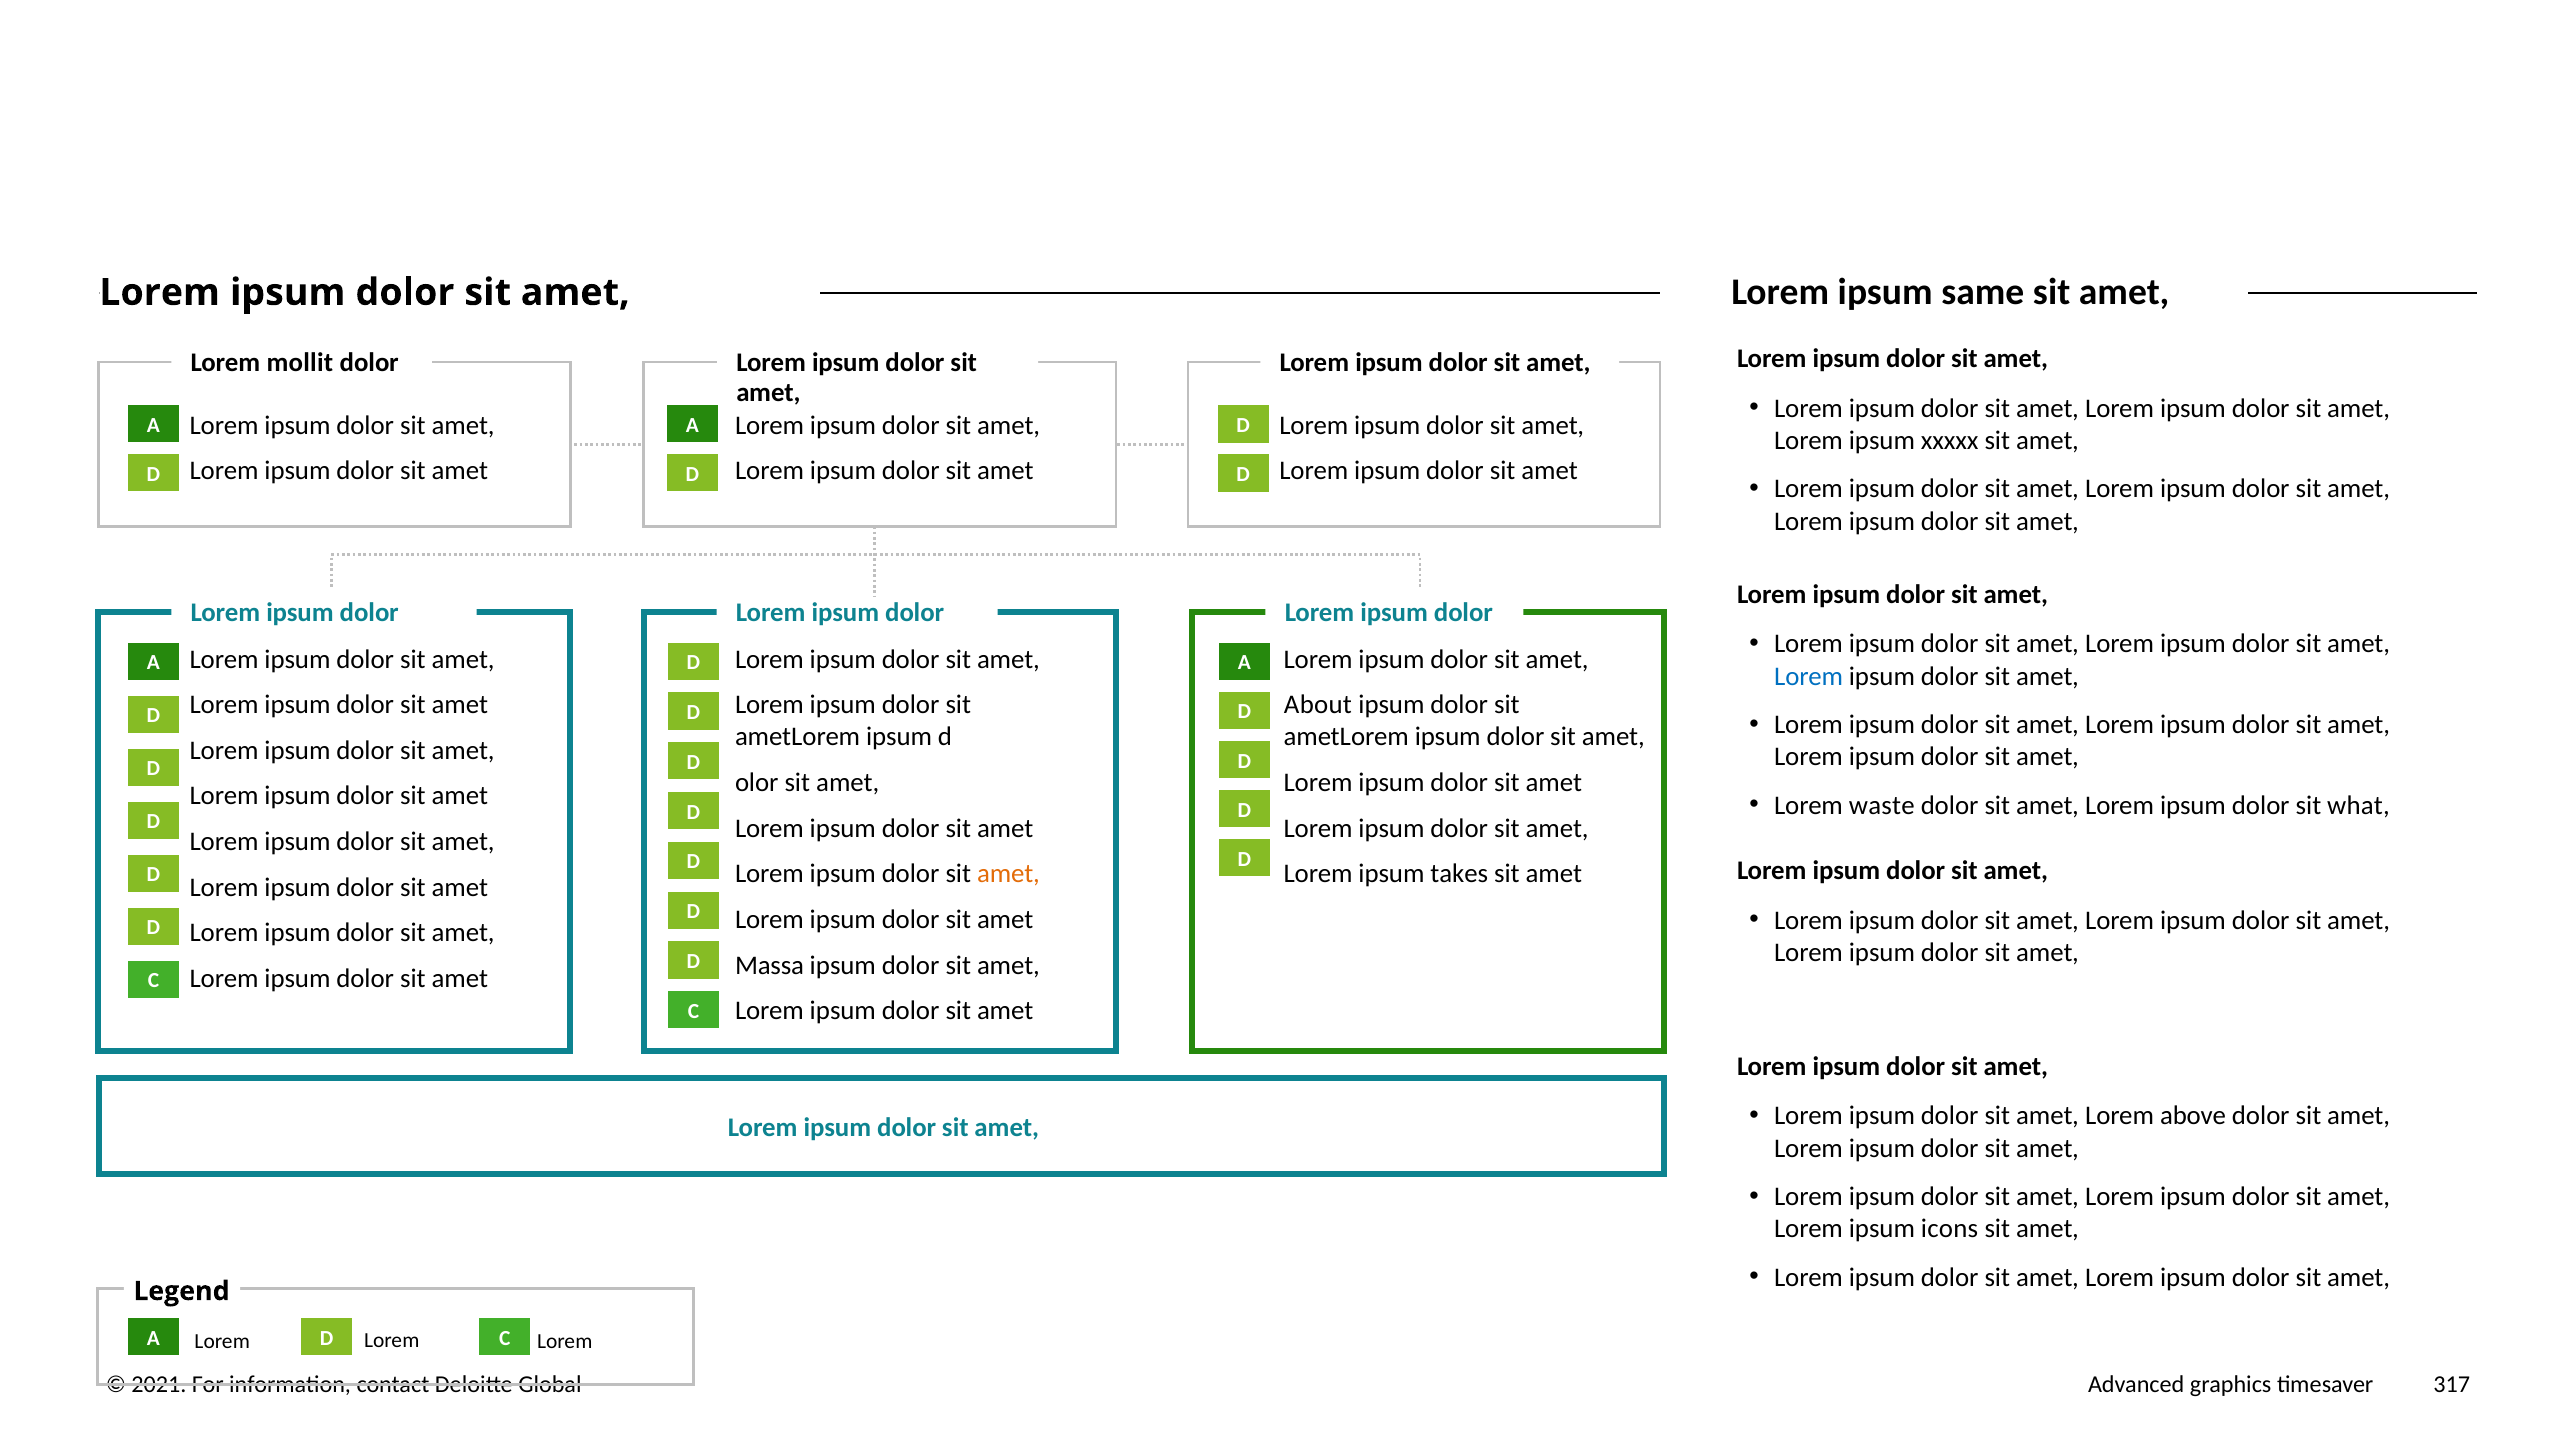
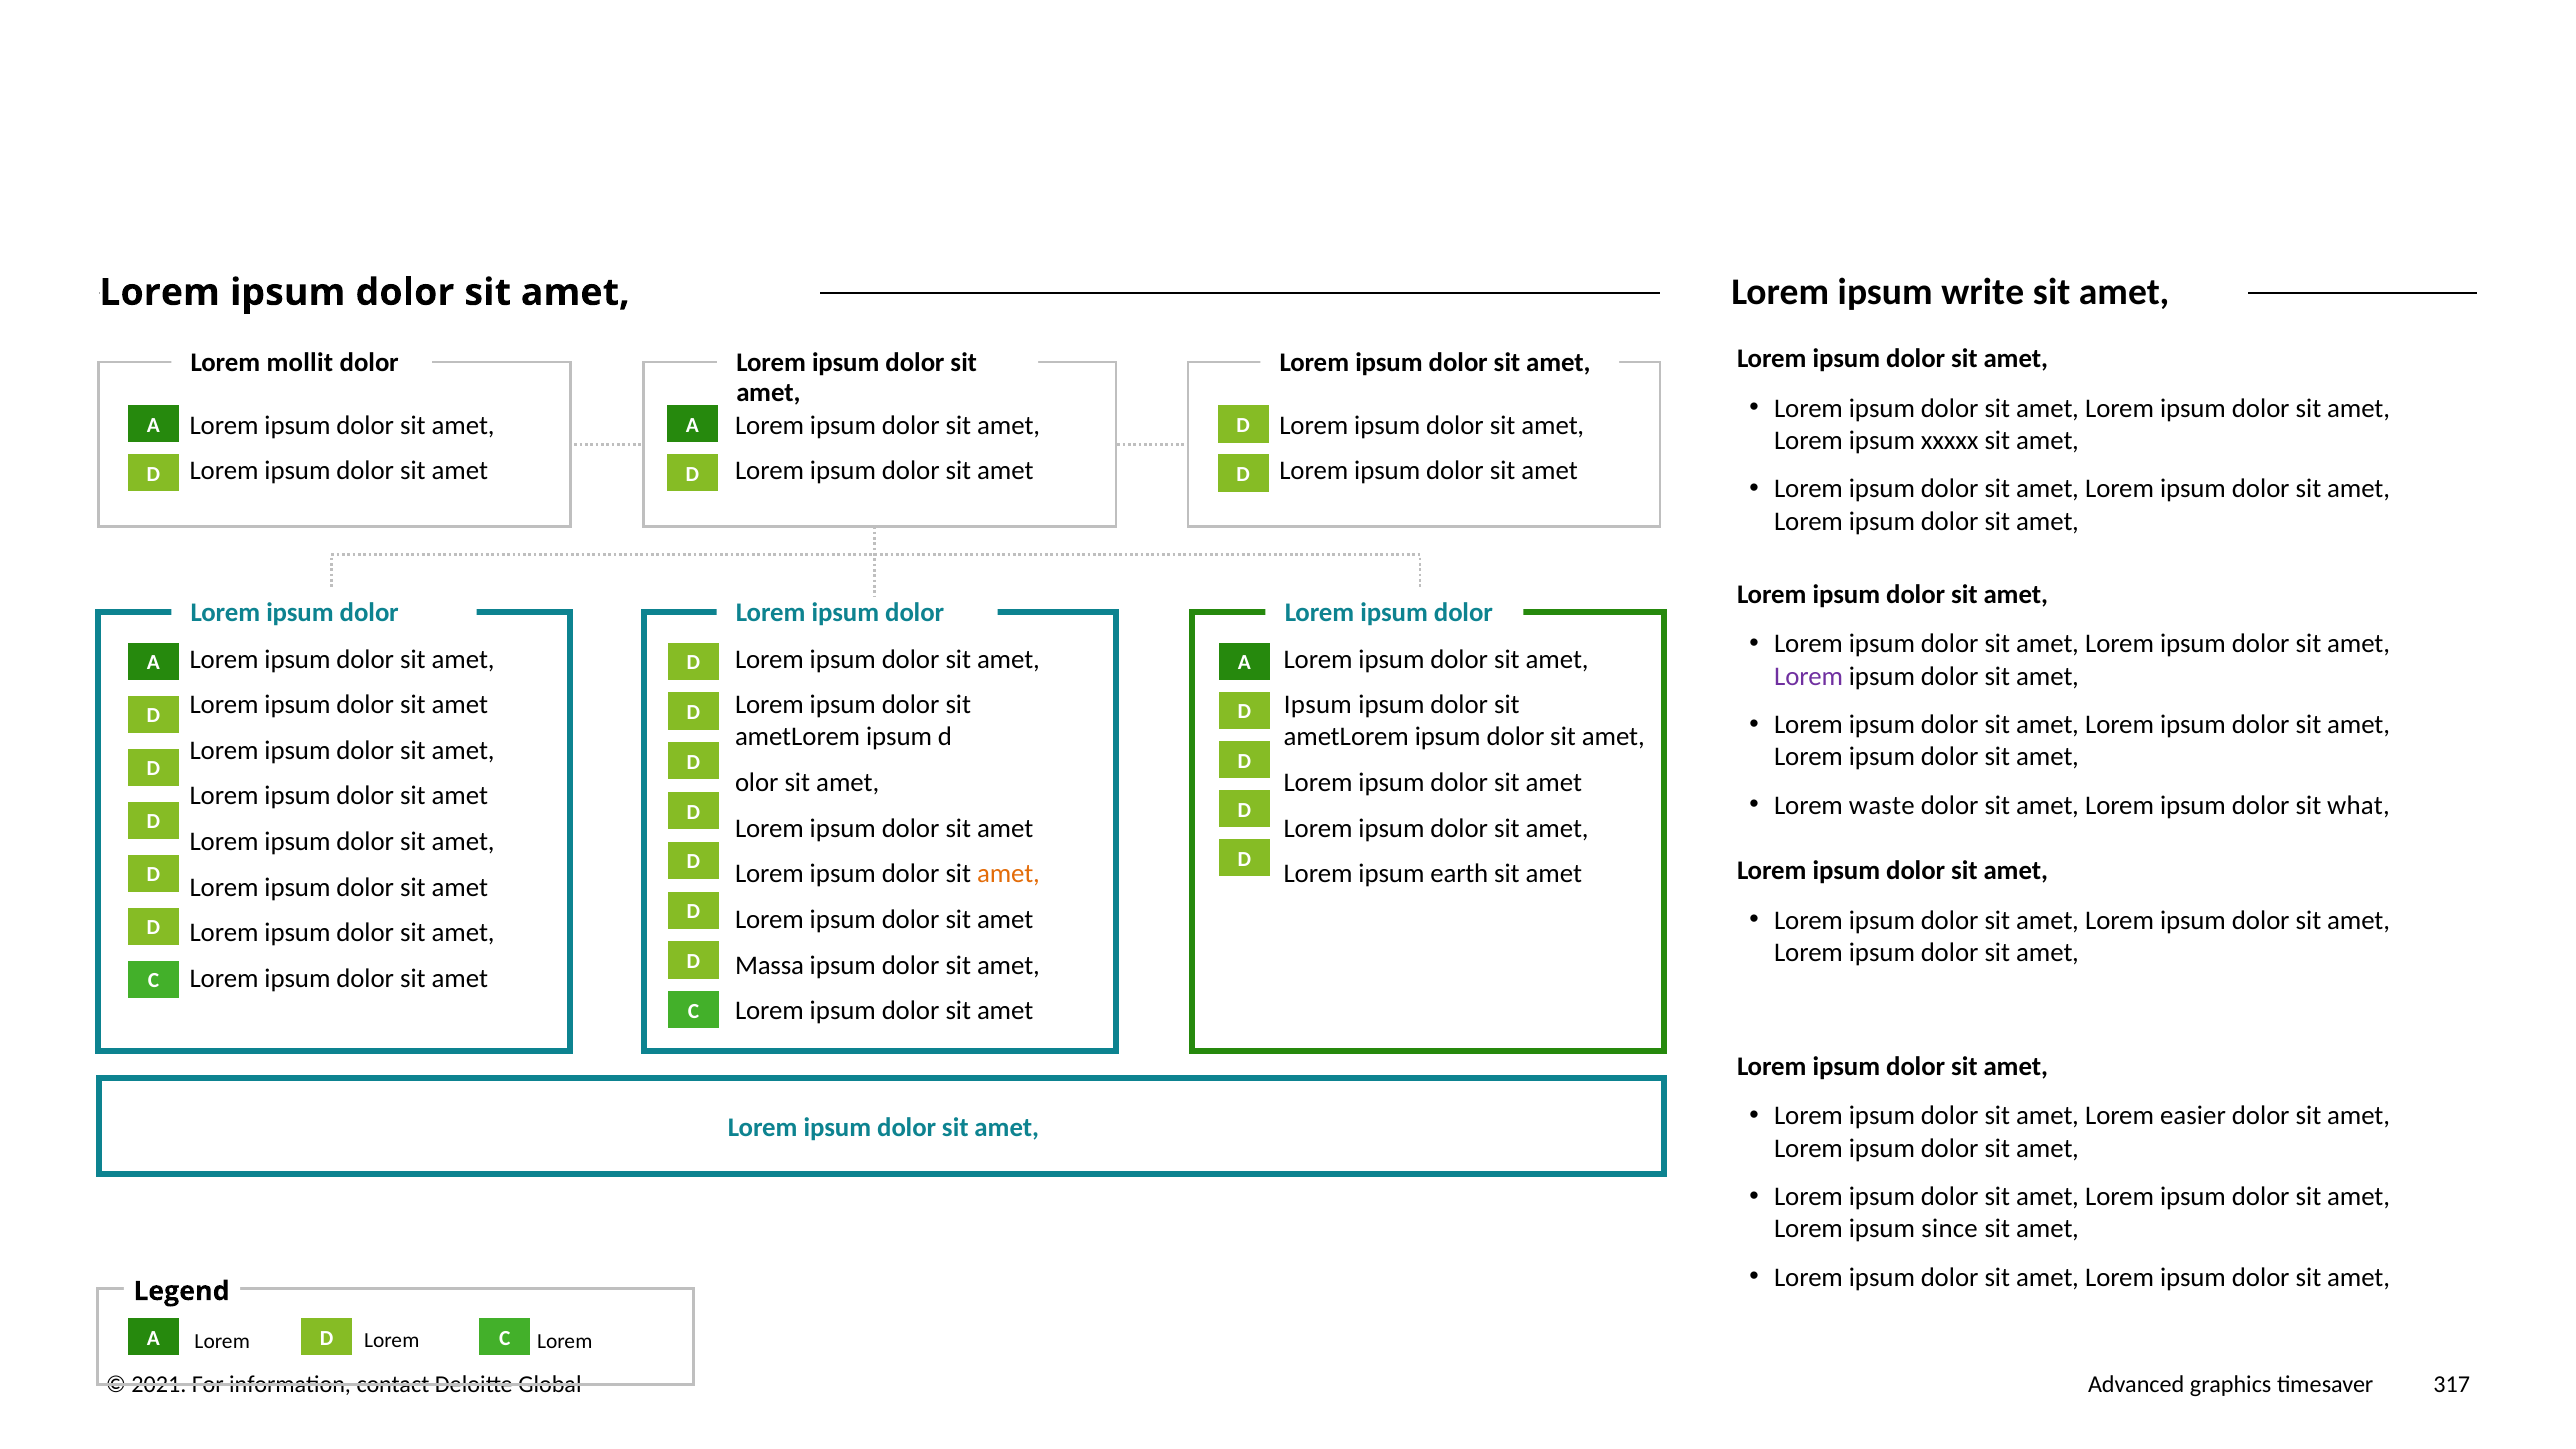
same: same -> write (1983, 292)
Lorem colour: blue -> purple (1809, 676)
About: About -> Ipsum (1318, 705)
takes: takes -> earth (1459, 874)
above: above -> easier (2193, 1116)
icons: icons -> since (1950, 1229)
